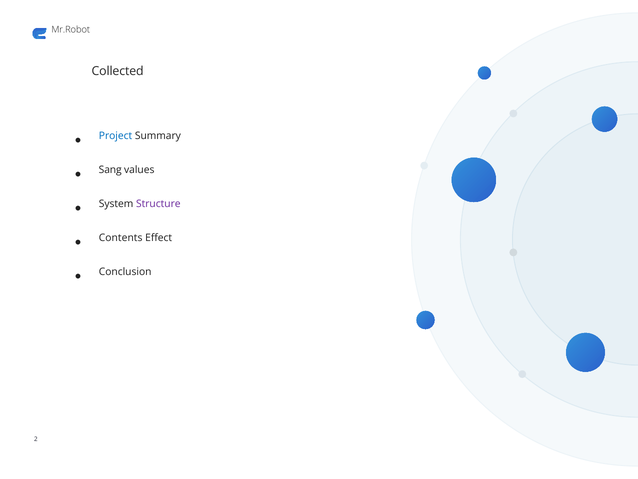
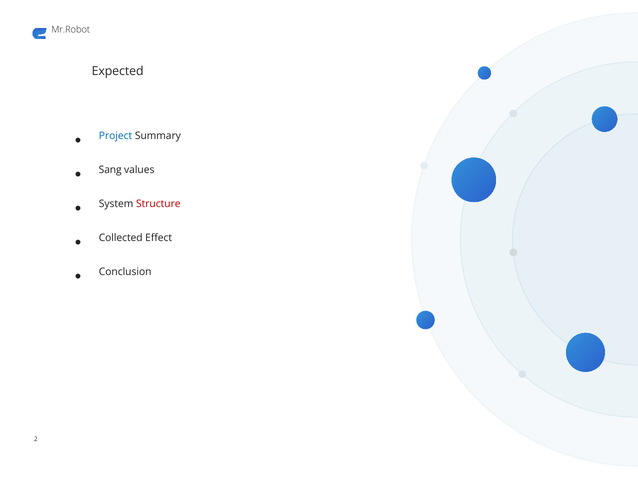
Collected: Collected -> Expected (118, 71)
Structure colour: purple -> red (158, 204)
Contents: Contents -> Collected (121, 238)
